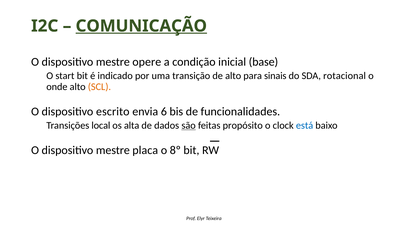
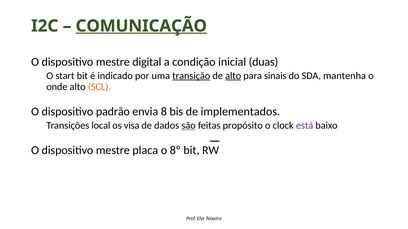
opere: opere -> digital (147, 62)
base: base -> duas (263, 62)
transição underline: none -> present (191, 76)
alto underline: none -> present (233, 76)
rotacional: rotacional -> mantenha (345, 76)
escrito: escrito -> padrão (113, 112)
6: 6 -> 8 (164, 112)
funcionalidades: funcionalidades -> implementados (240, 112)
alta: alta -> visa (132, 126)
está colour: blue -> purple (305, 126)
